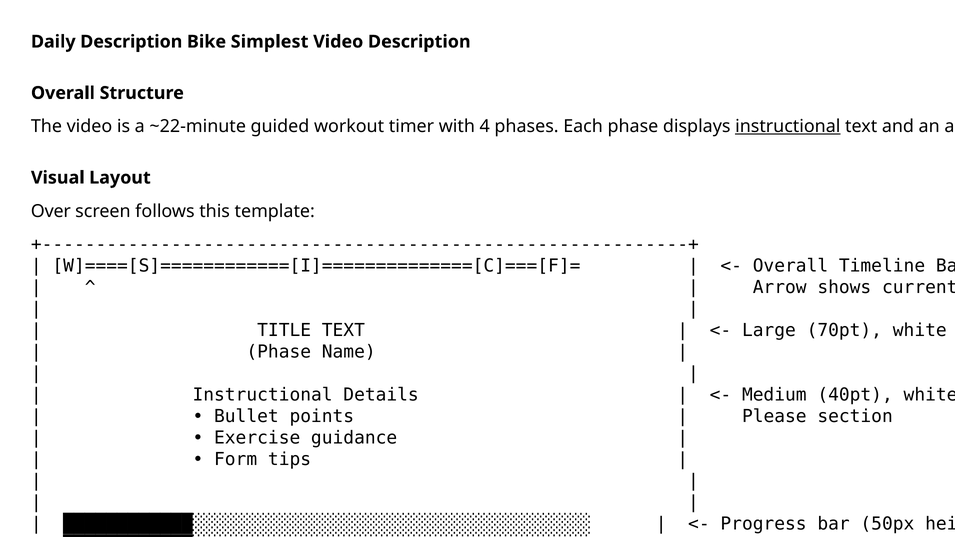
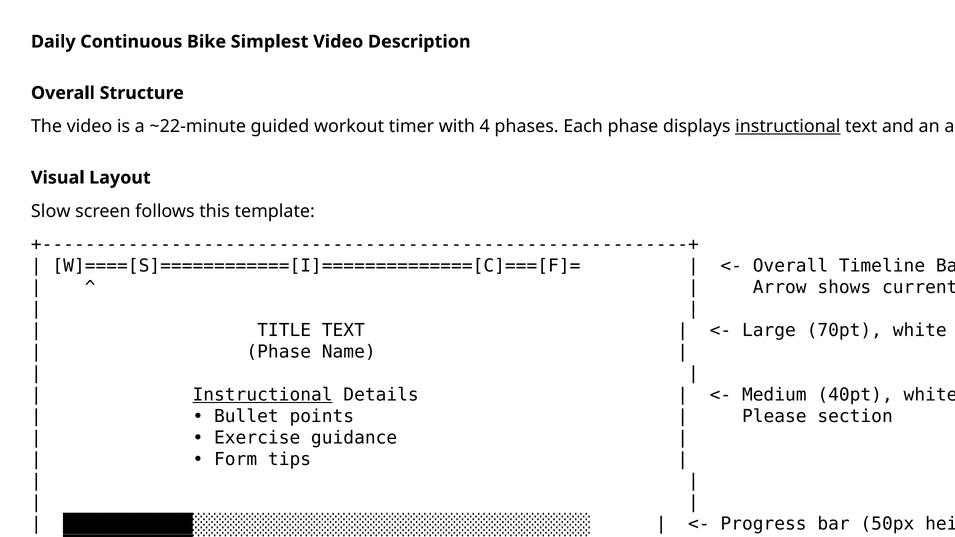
Daily Description: Description -> Continuous (131, 42)
Over: Over -> Slow (51, 211)
Instructional underline: none -> present (263, 395)
